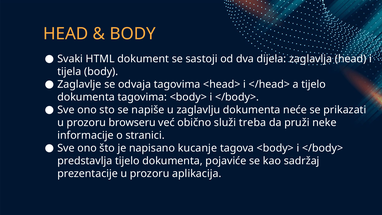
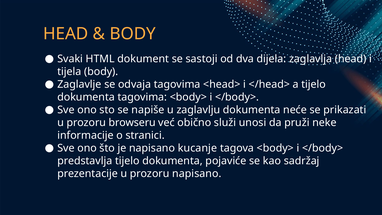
treba: treba -> unosi (253, 122)
prozoru aplikacija: aplikacija -> napisano (197, 173)
